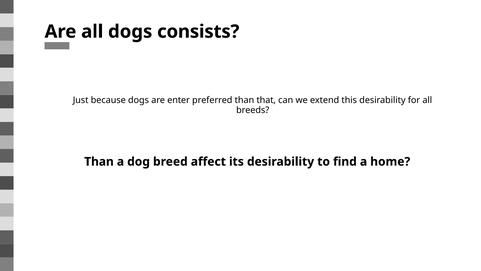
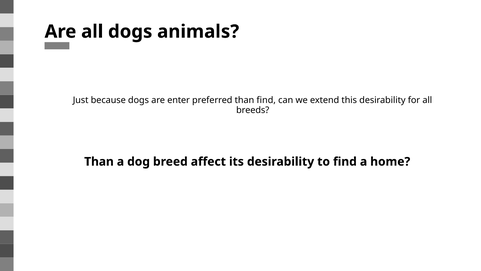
consists: consists -> animals (198, 32)
than that: that -> find (266, 100)
